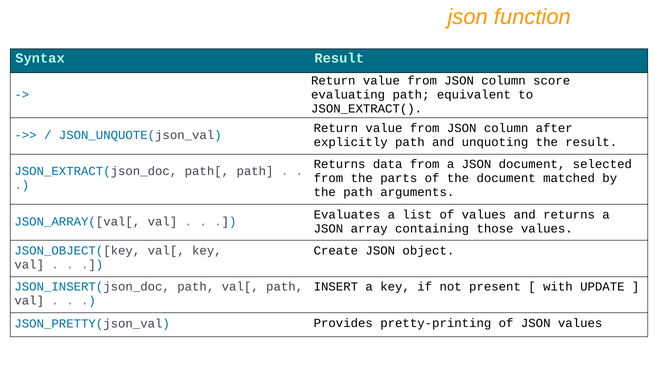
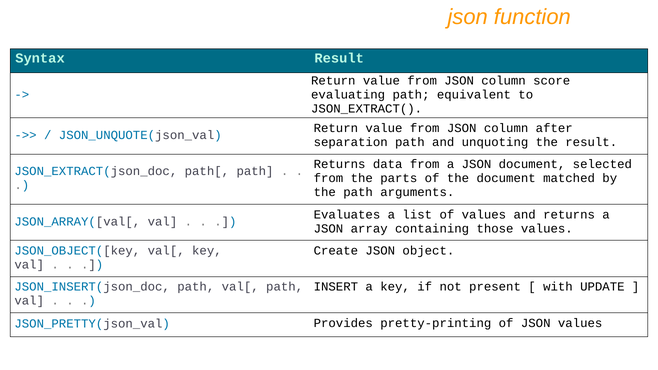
explicitly: explicitly -> separation (351, 142)
